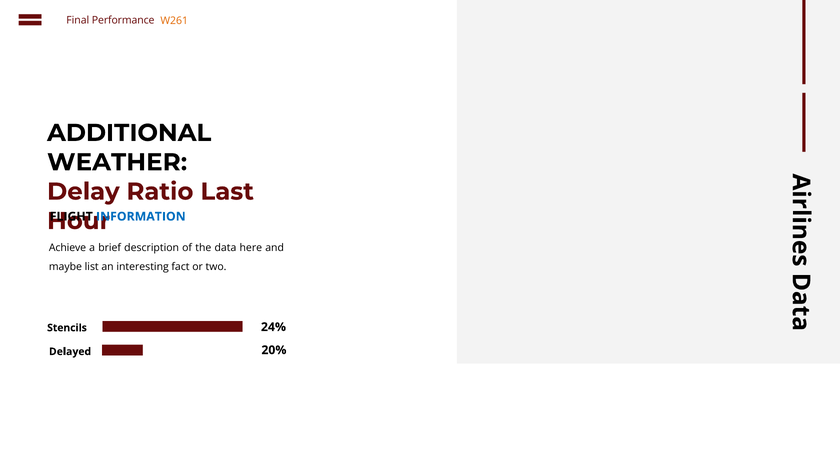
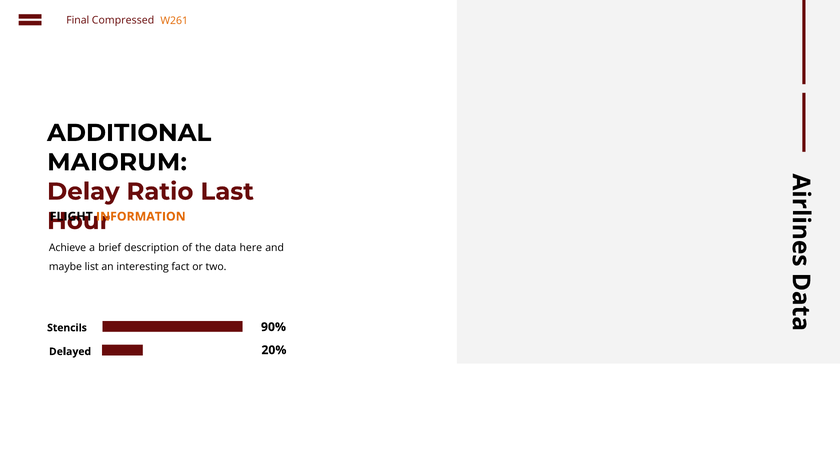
Performance: Performance -> Compressed (123, 20)
WEATHER: WEATHER -> MAIORUM (117, 162)
INFORMATION colour: blue -> orange (141, 217)
24%: 24% -> 90% (273, 327)
